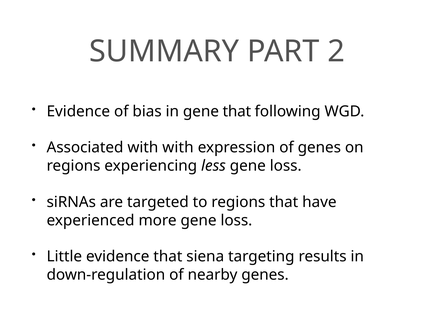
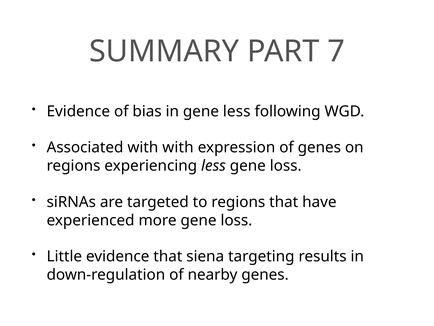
2: 2 -> 7 (336, 51)
gene that: that -> less (237, 111)
